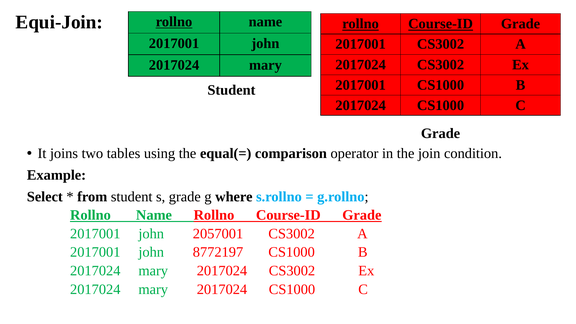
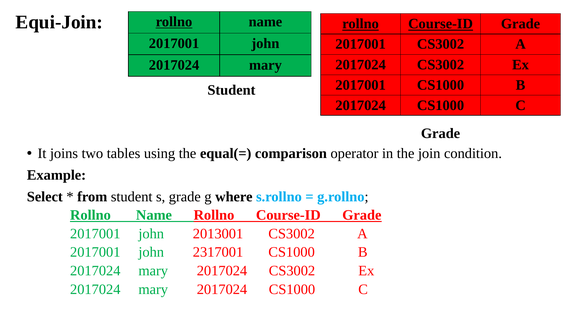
2057001: 2057001 -> 2013001 (218, 234)
8772197: 8772197 -> 2317001 (218, 252)
